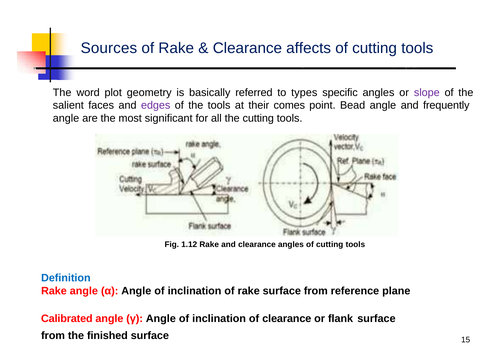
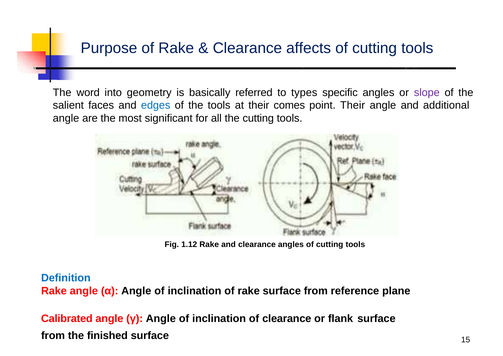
Sources: Sources -> Purpose (109, 48)
plot: plot -> into (113, 92)
edges colour: purple -> blue (156, 105)
point Bead: Bead -> Their (353, 105)
frequently: frequently -> additional (446, 105)
